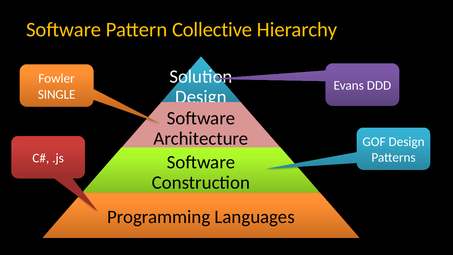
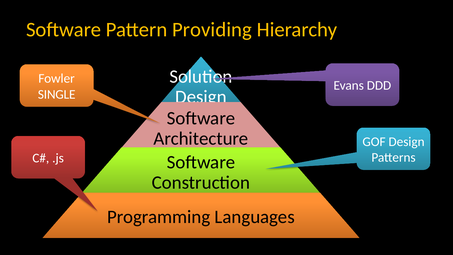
Collective: Collective -> Providing (212, 30)
